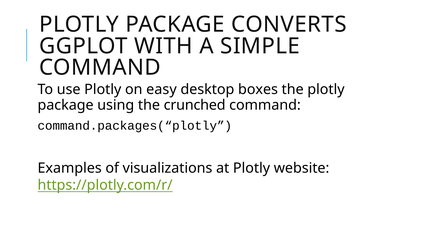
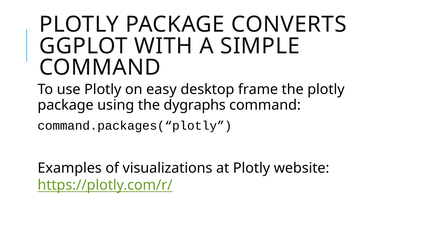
boxes: boxes -> frame (258, 89)
crunched: crunched -> dygraphs (195, 105)
